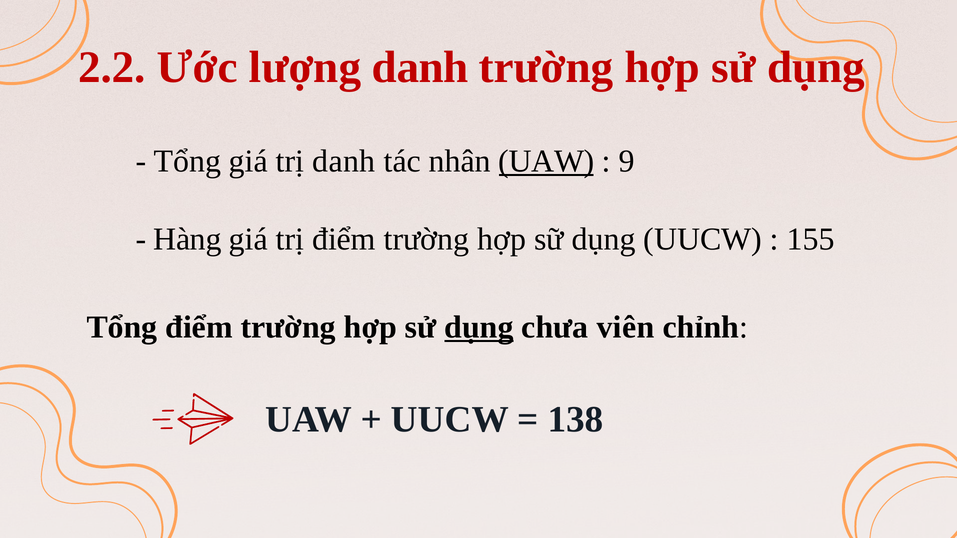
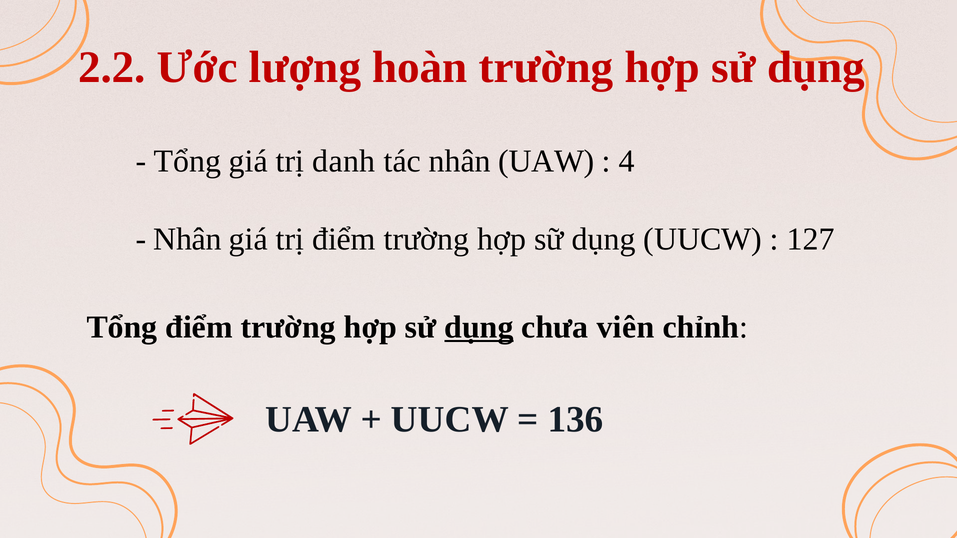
lượng danh: danh -> hoàn (420, 67)
UAW underline: present -> none (546, 161)
9: 9 -> 4 (626, 161)
Hàng: Hàng -> Nhân (187, 240)
155: 155 -> 127 (811, 240)
138: 138 -> 136 (576, 420)
